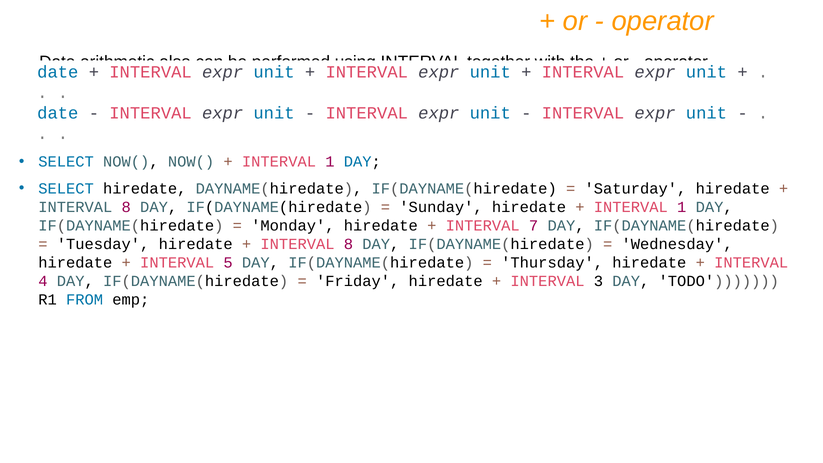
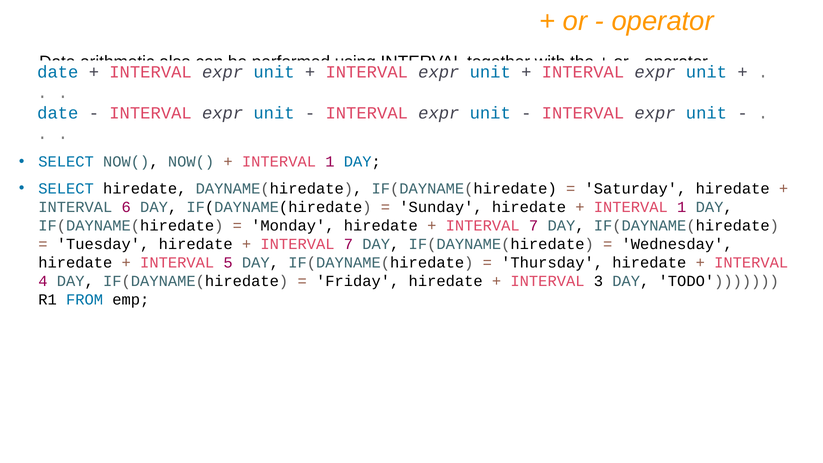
8: 8 -> 6 (126, 207)
8: 8 -> 7 (348, 244)
